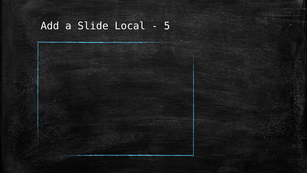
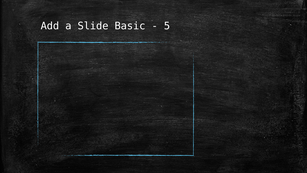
Local: Local -> Basic (130, 26)
